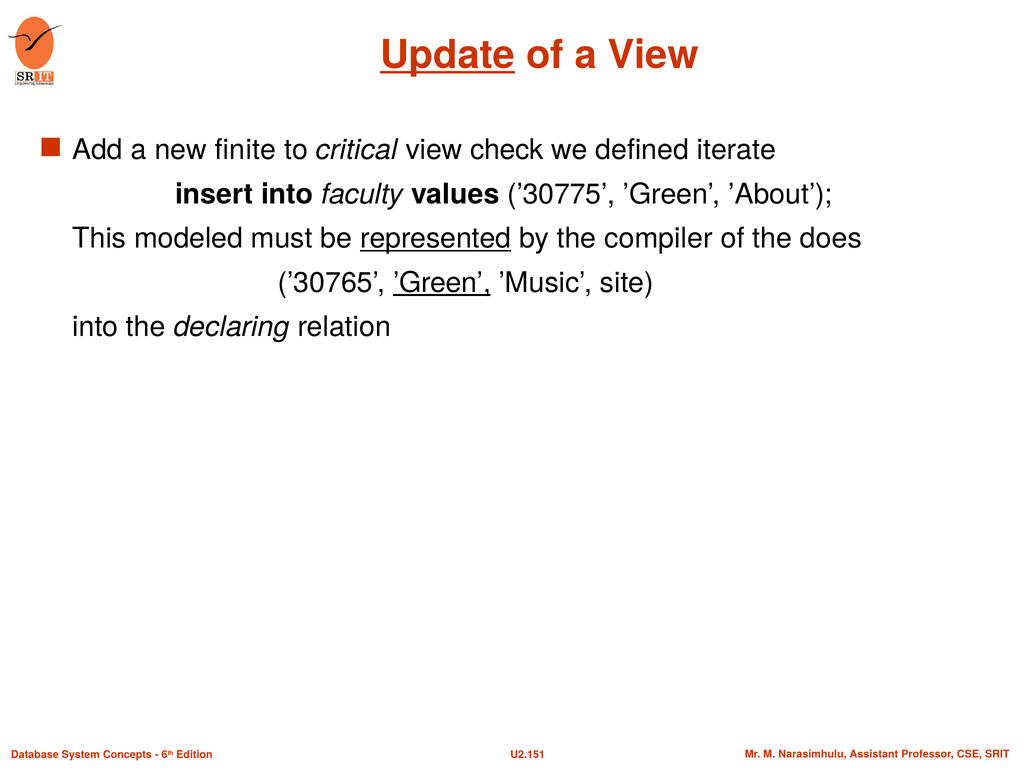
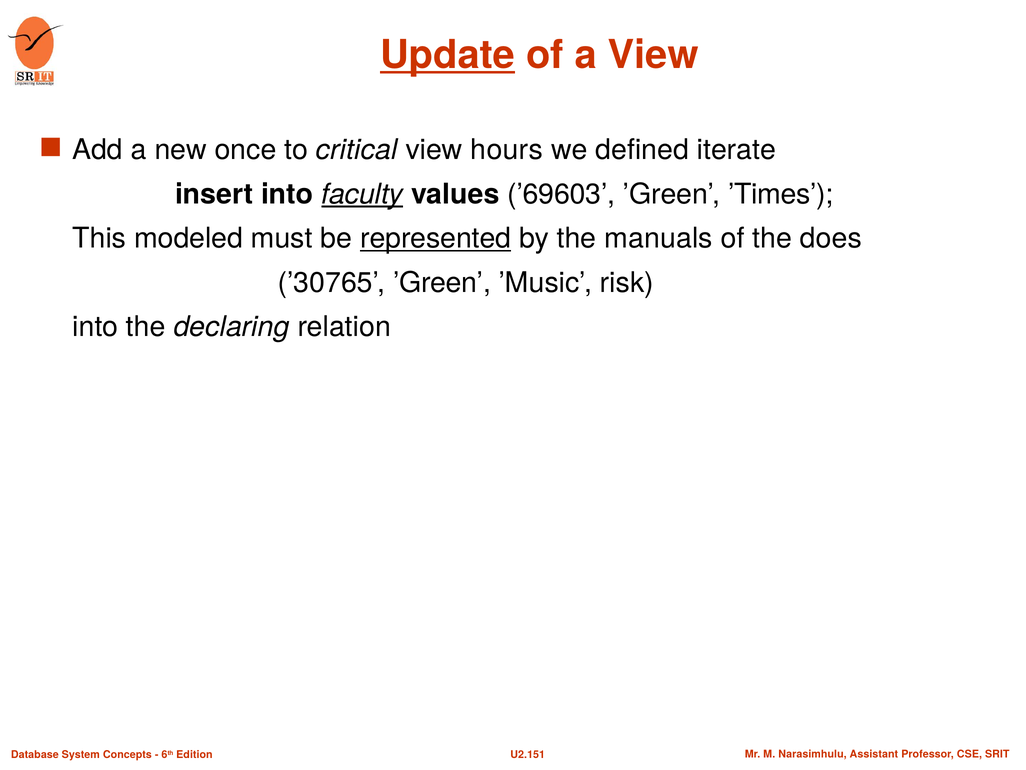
finite: finite -> once (246, 150)
check: check -> hours (507, 150)
faculty underline: none -> present (362, 194)
’30775: ’30775 -> ’69603 (561, 194)
’About: ’About -> ’Times (781, 194)
compiler: compiler -> manuals (658, 238)
’Green underline: present -> none (442, 283)
site: site -> risk (627, 283)
